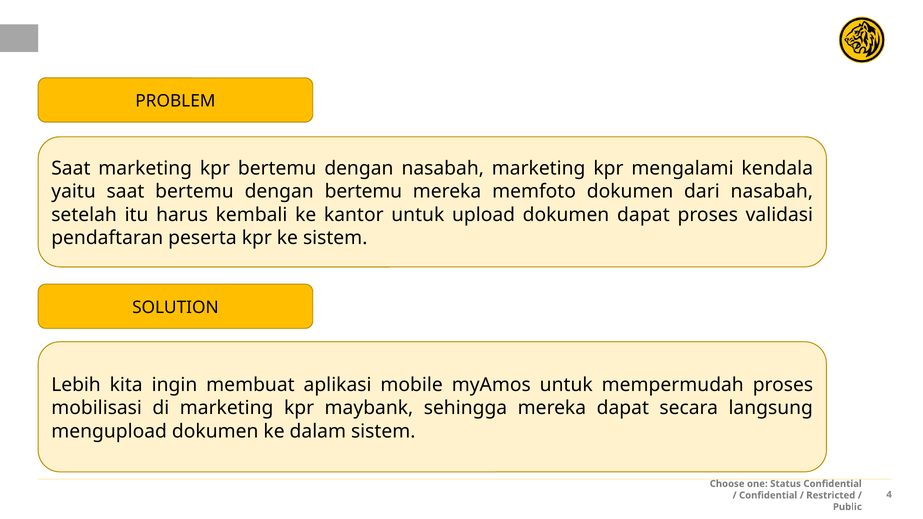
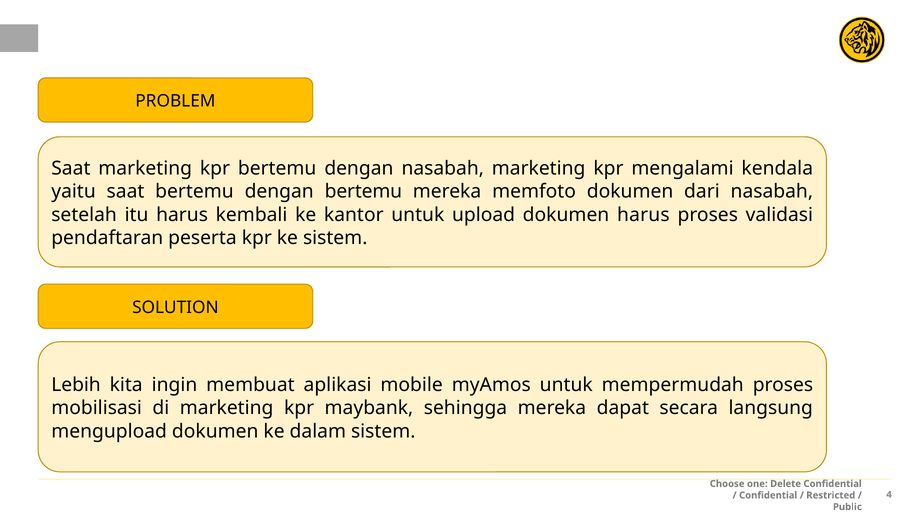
dokumen dapat: dapat -> harus (643, 215)
Status: Status -> Delete (786, 484)
